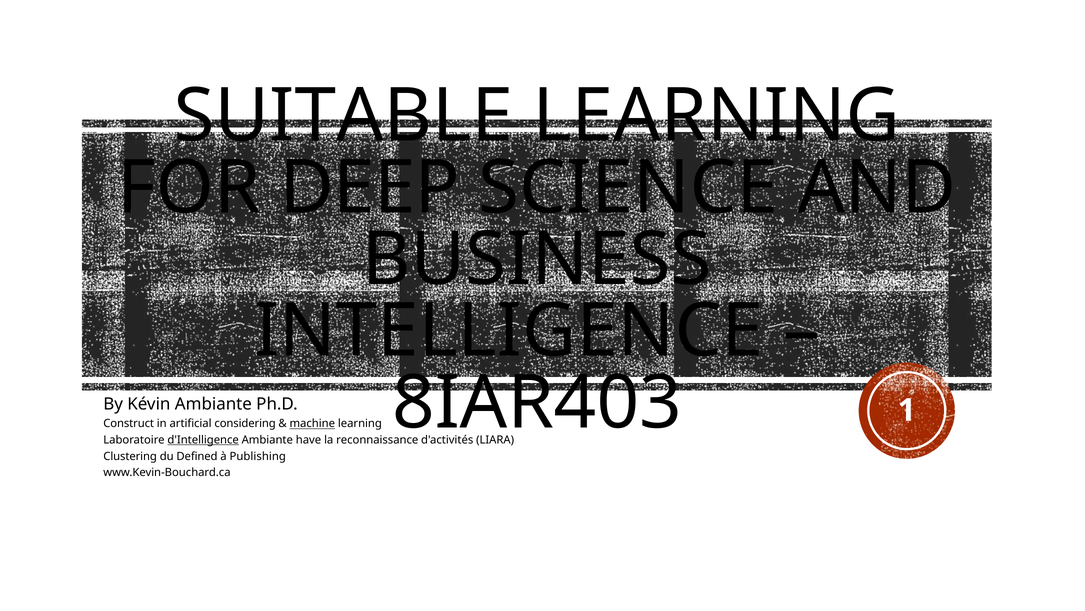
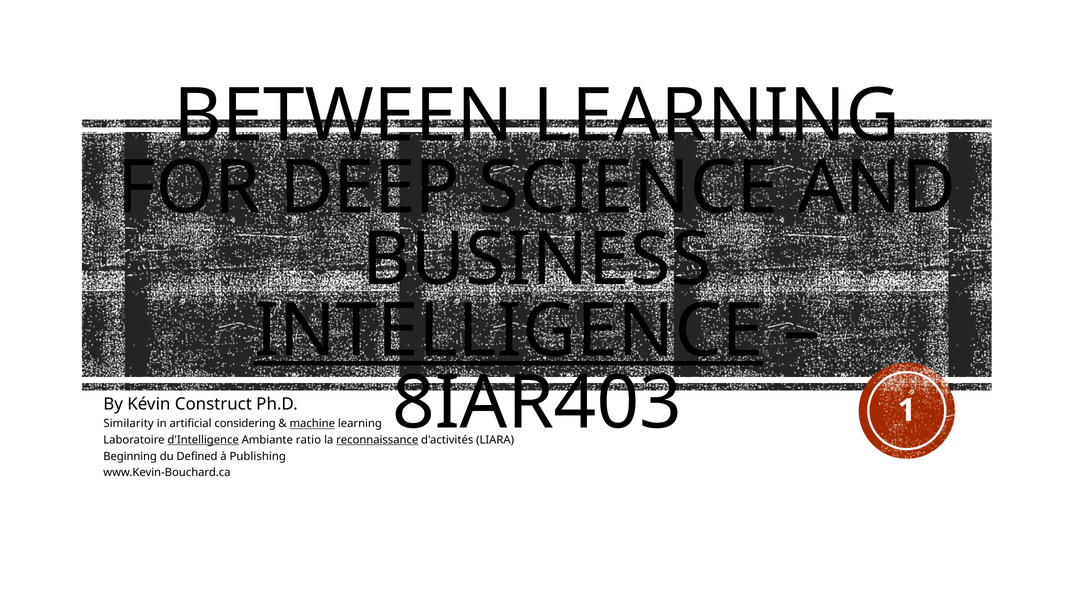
SUITABLE: SUITABLE -> BETWEEN (344, 116)
INTELLIGENCE underline: none -> present (509, 331)
Kévin Ambiante: Ambiante -> Construct (213, 404)
Construct: Construct -> Similarity (129, 423)
have: have -> ratio (308, 440)
reconnaissance underline: none -> present (377, 440)
Clustering: Clustering -> Beginning (130, 456)
